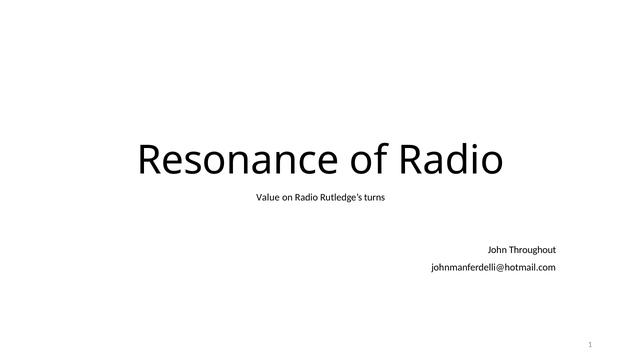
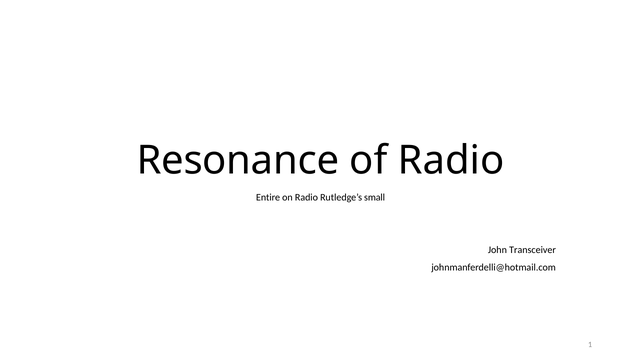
Value: Value -> Entire (268, 197)
turns: turns -> small (375, 197)
Throughout: Throughout -> Transceiver (533, 250)
